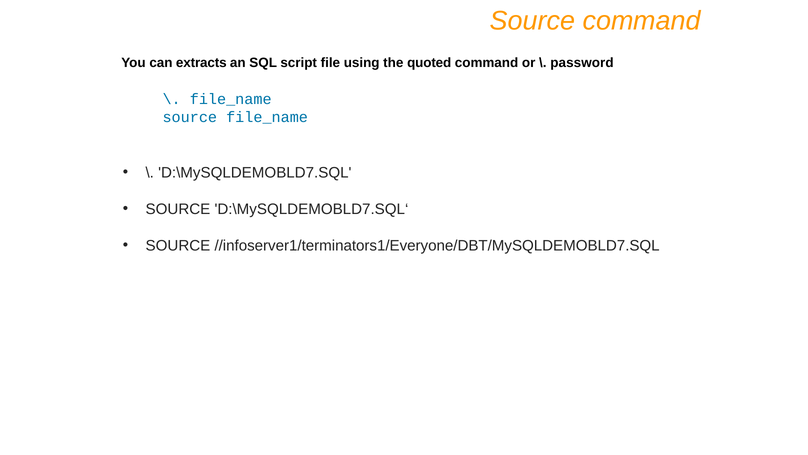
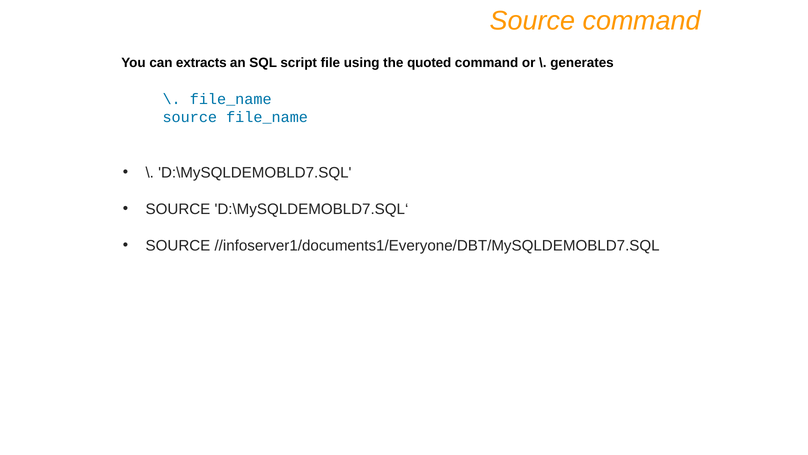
password: password -> generates (582, 63)
//infoserver1/terminators1/Everyone/DBT/MySQLDEMOBLD7.SQL: //infoserver1/terminators1/Everyone/DBT/MySQLDEMOBLD7.SQL -> //infoserver1/documents1/Everyone/DBT/MySQLDEMOBLD7.SQL (437, 245)
